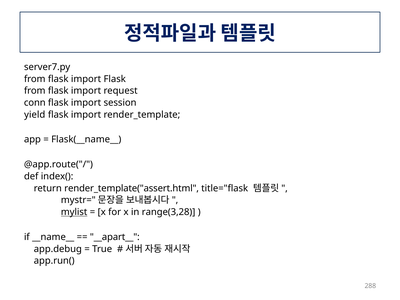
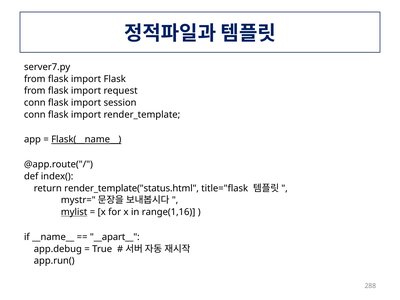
yield: yield -> conn (35, 115)
Flask(__name__ underline: none -> present (86, 140)
render_template("assert.html: render_template("assert.html -> render_template("status.html (132, 188)
range(3,28: range(3,28 -> range(1,16 (169, 212)
